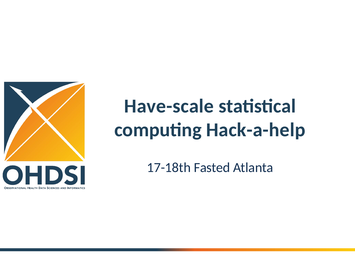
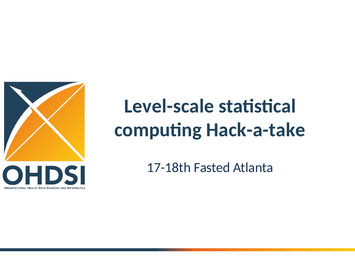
Have-scale: Have-scale -> Level-scale (169, 106)
Hack-a-help: Hack-a-help -> Hack-a-take (256, 130)
